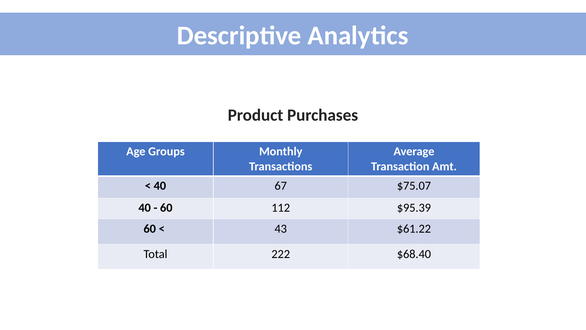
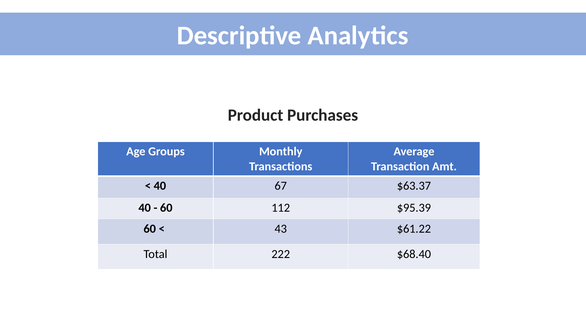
$75.07: $75.07 -> $63.37 (414, 186)
